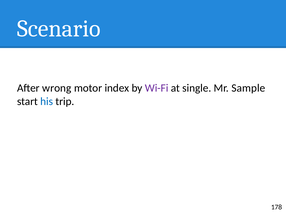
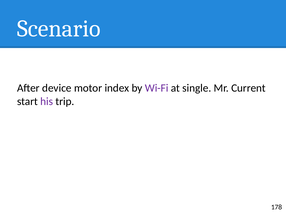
wrong: wrong -> device (57, 88)
Sample: Sample -> Current (248, 88)
his colour: blue -> purple (47, 101)
